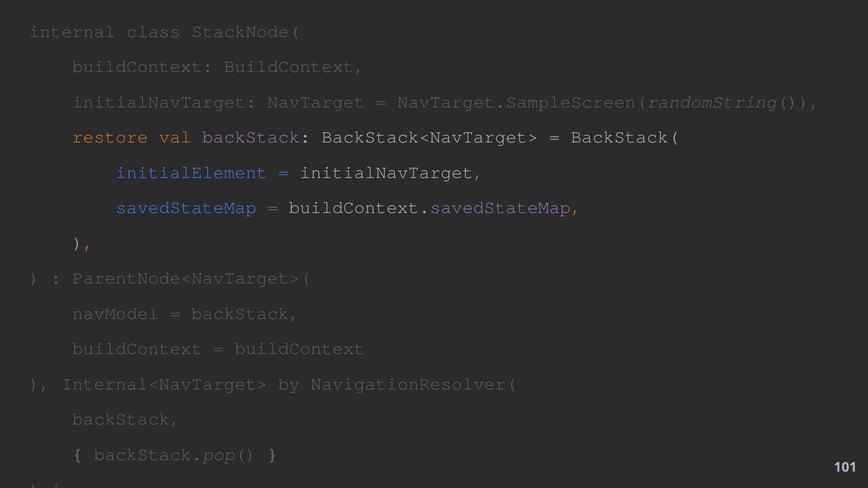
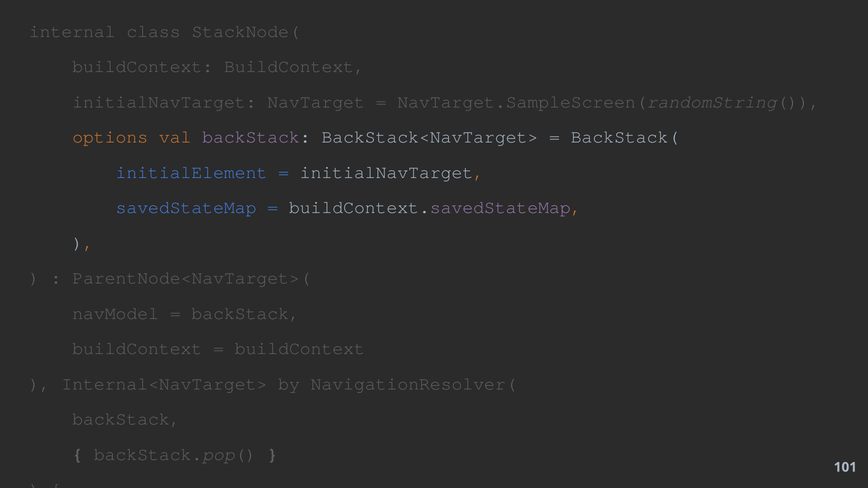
restore: restore -> options (110, 137)
